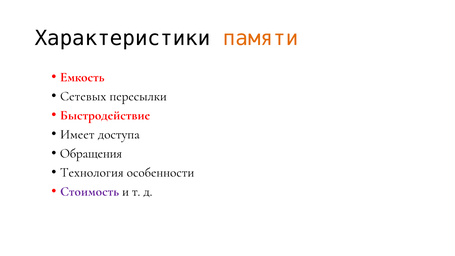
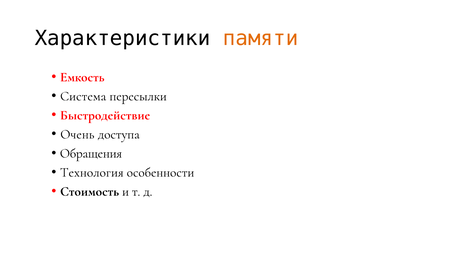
Сетевых: Сетевых -> Система (83, 96)
Имеет: Имеет -> Очень (77, 134)
Стоимость colour: purple -> black (90, 191)
